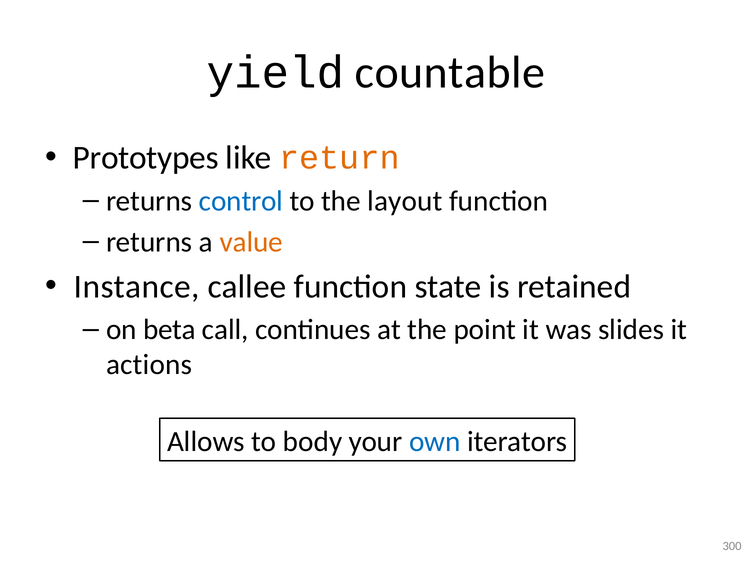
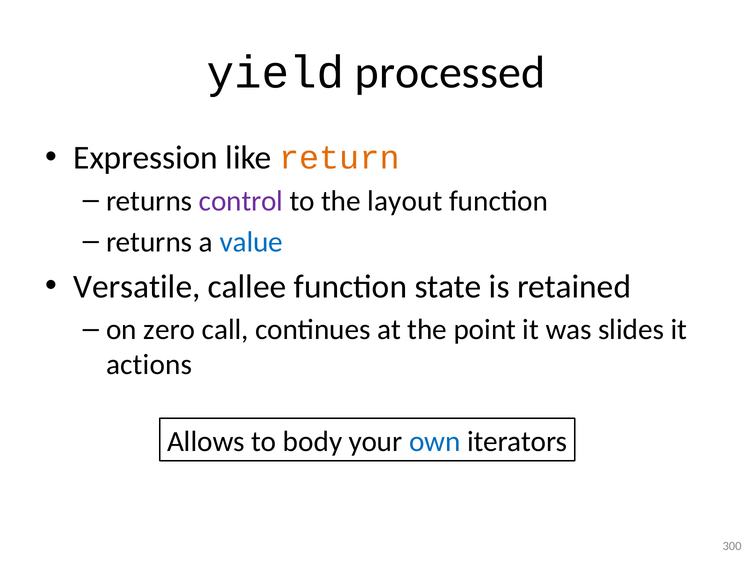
countable: countable -> processed (450, 73)
Prototypes: Prototypes -> Expression (146, 158)
control colour: blue -> purple (241, 201)
value colour: orange -> blue (251, 242)
Instance: Instance -> Versatile (137, 287)
beta: beta -> zero (169, 330)
